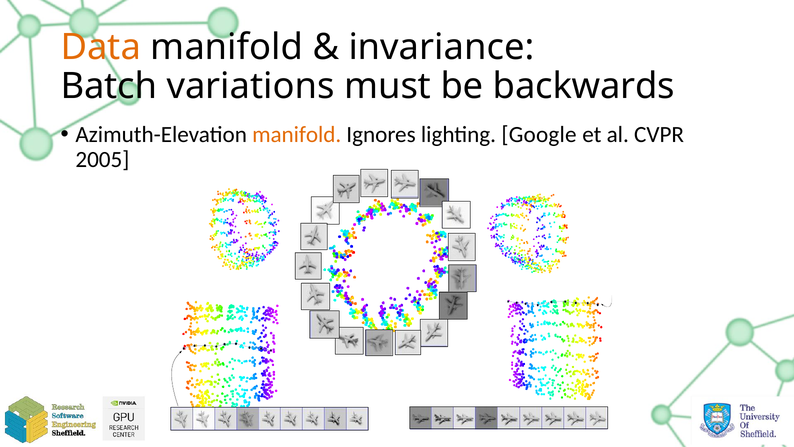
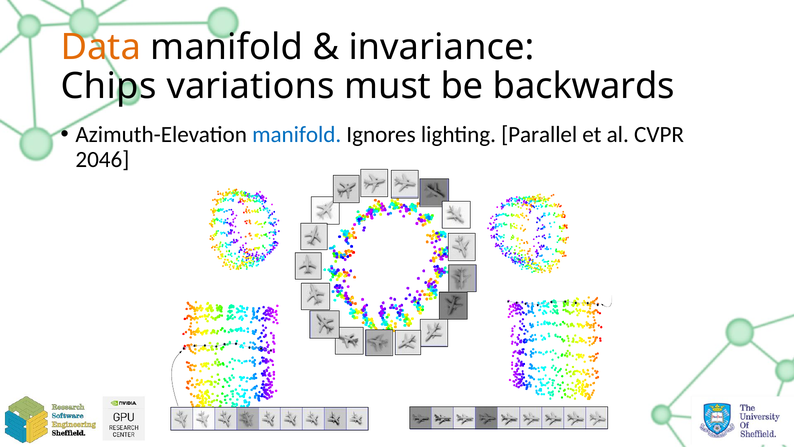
Batch: Batch -> Chips (109, 86)
manifold colour: orange -> blue (297, 134)
Google: Google -> Parallel (539, 134)
2005: 2005 -> 2046 (102, 159)
